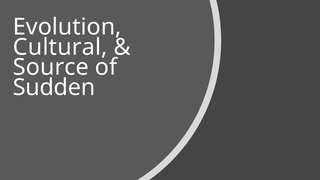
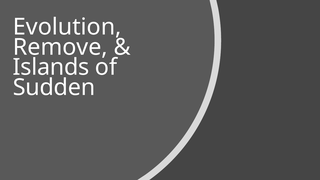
Cultural: Cultural -> Remove (60, 47)
Source: Source -> Islands (51, 67)
